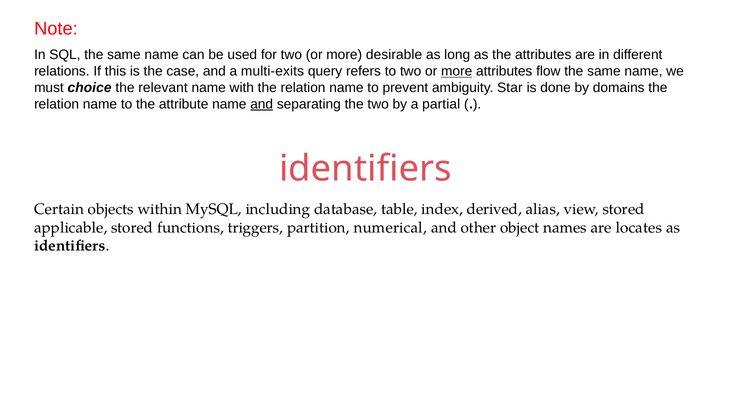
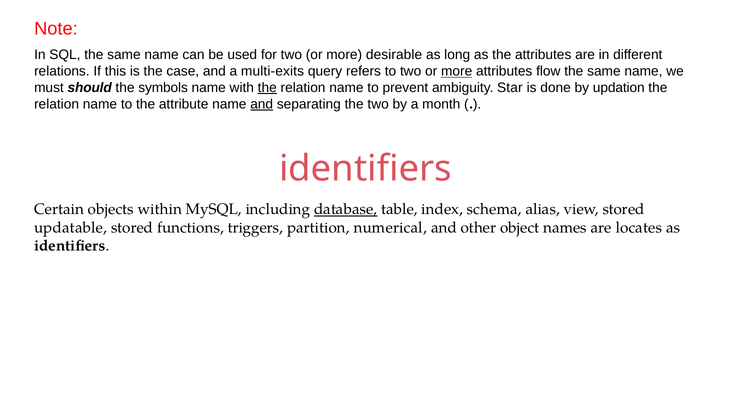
choice: choice -> should (90, 88)
relevant: relevant -> symbols (163, 88)
the underline: none -> present (267, 88)
domains: domains -> updation (619, 88)
partial: partial -> month (441, 104)
database underline: none -> present (346, 209)
derived: derived -> schema (494, 209)
applicable: applicable -> updatable (71, 228)
